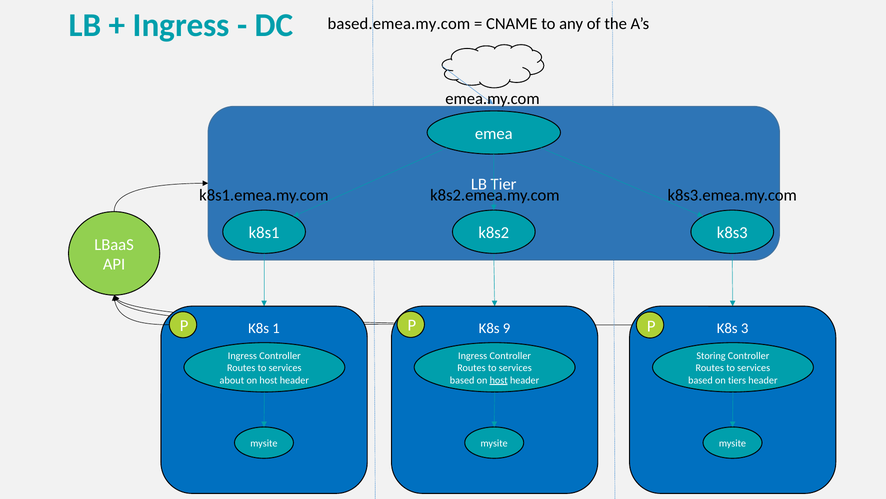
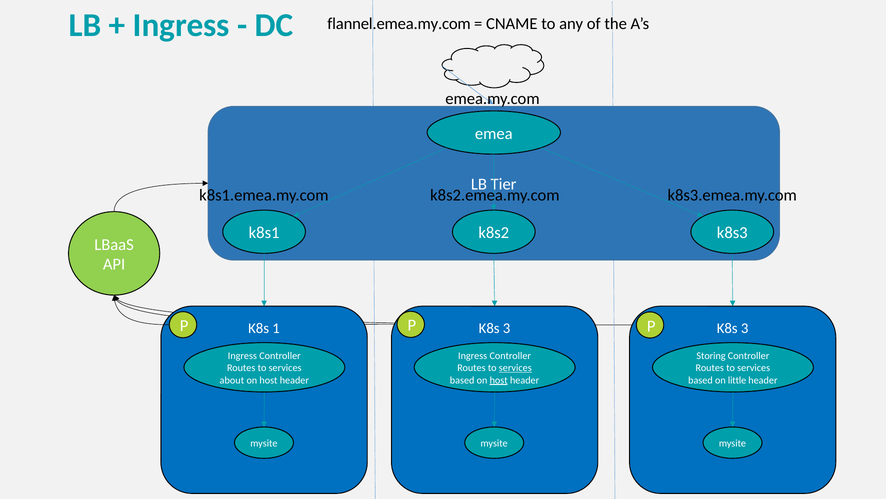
based.emea.my.com: based.emea.my.com -> flannel.emea.my.com (399, 24)
9: 9 -> 3 (507, 328)
services underline: none -> present (515, 368)
tiers: tiers -> little (737, 380)
